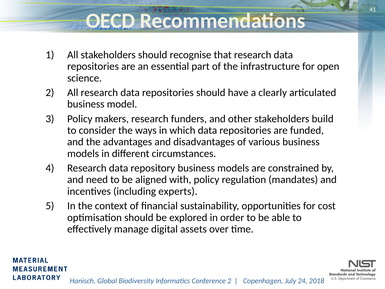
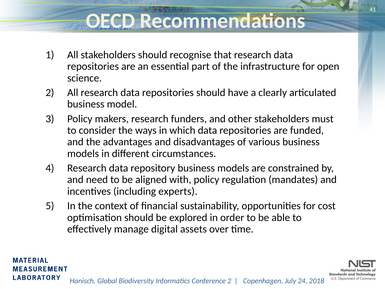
build: build -> must (323, 119)
